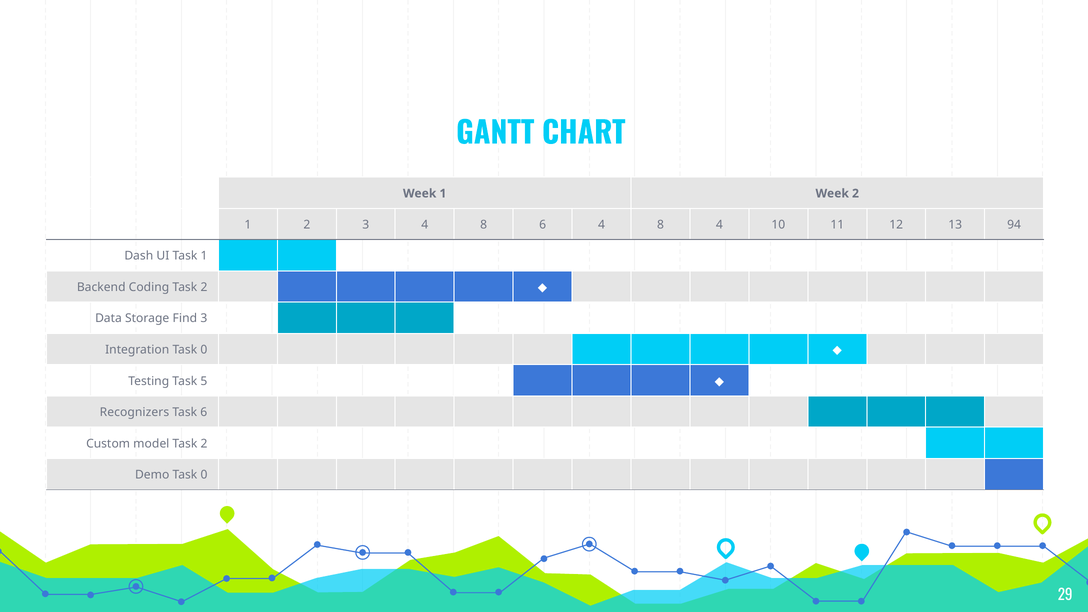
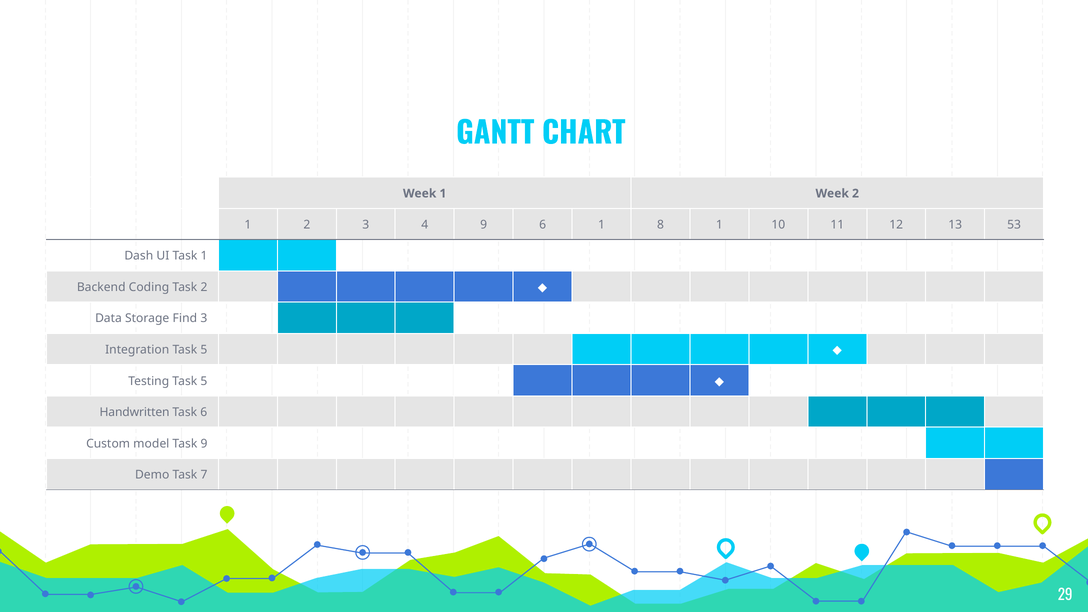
3 4 8: 8 -> 9 (484, 225)
6 4: 4 -> 1 (602, 225)
8 4: 4 -> 1 (719, 225)
94: 94 -> 53 (1014, 225)
Integration Task 0: 0 -> 5 (204, 350)
Recognizers: Recognizers -> Handwritten (135, 412)
model Task 2: 2 -> 9 (204, 444)
Demo Task 0: 0 -> 7 (204, 475)
